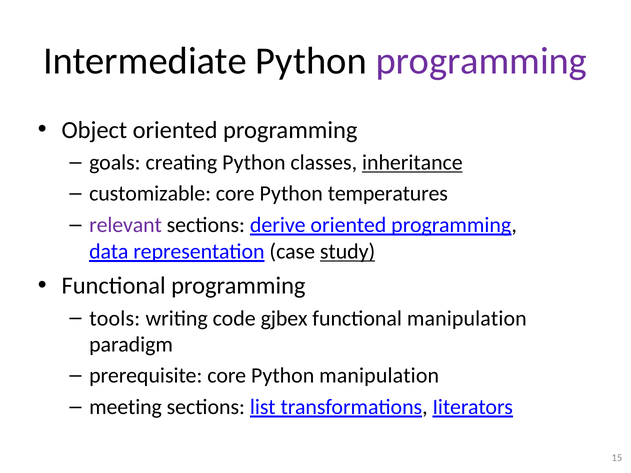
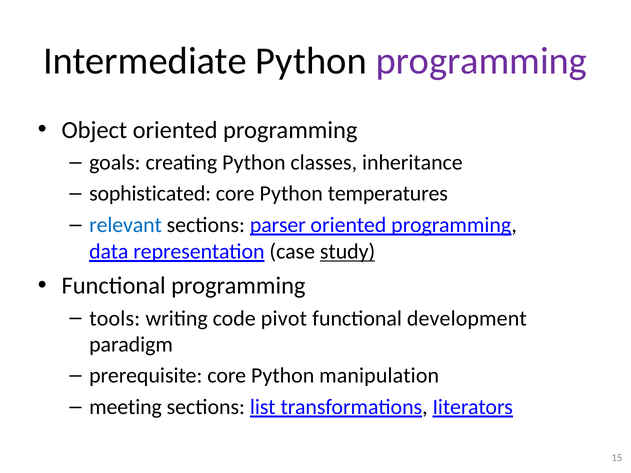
inheritance underline: present -> none (412, 163)
customizable: customizable -> sophisticated (150, 194)
relevant colour: purple -> blue (125, 225)
derive: derive -> parser (278, 225)
gjbex: gjbex -> pivot (284, 318)
functional manipulation: manipulation -> development (467, 318)
